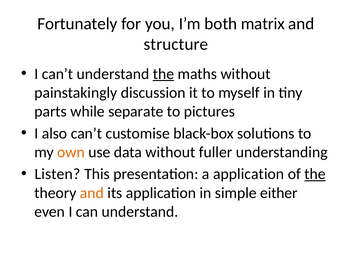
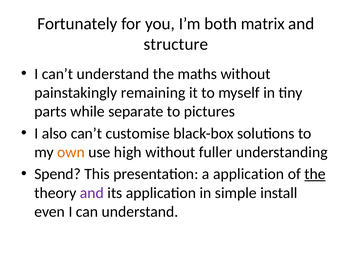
the underline: present -> none (163, 74)
discussion: discussion -> remaining (153, 93)
data: data -> high (128, 152)
Listen: Listen -> Spend (58, 174)
and colour: orange -> purple (92, 193)
either: either -> install (279, 193)
